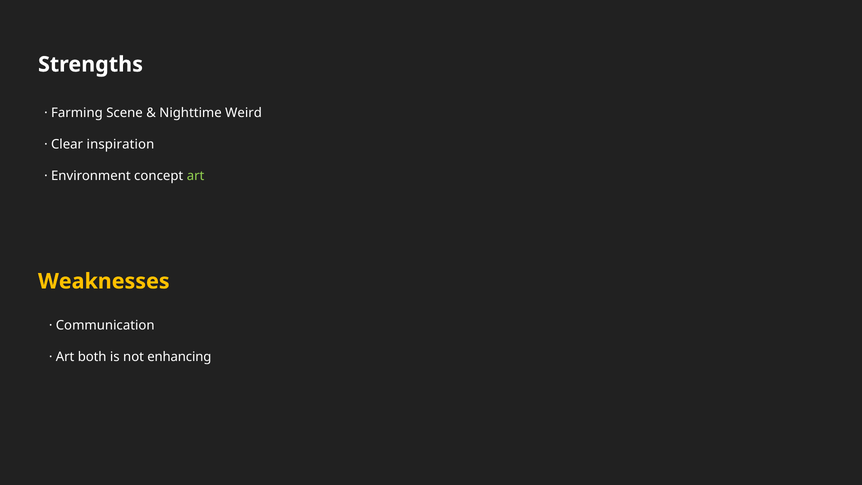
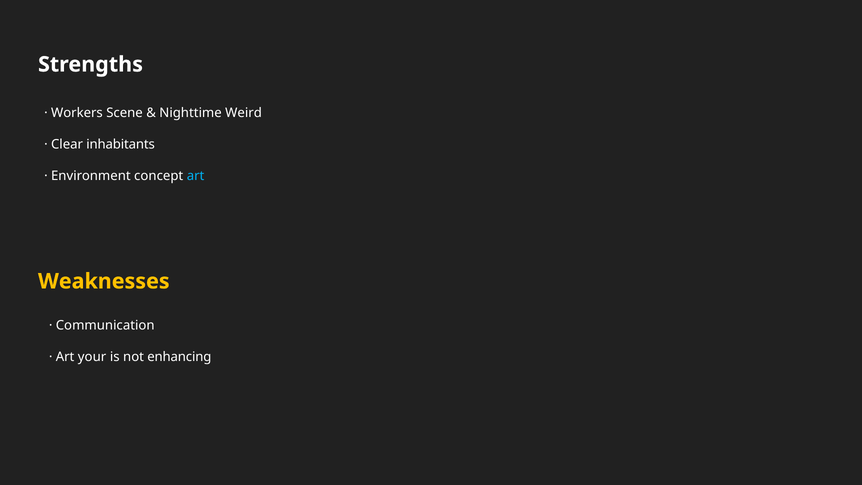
Farming: Farming -> Workers (77, 113)
inspiration: inspiration -> inhabitants (121, 144)
art colour: light green -> light blue (196, 176)
both: both -> your (92, 357)
